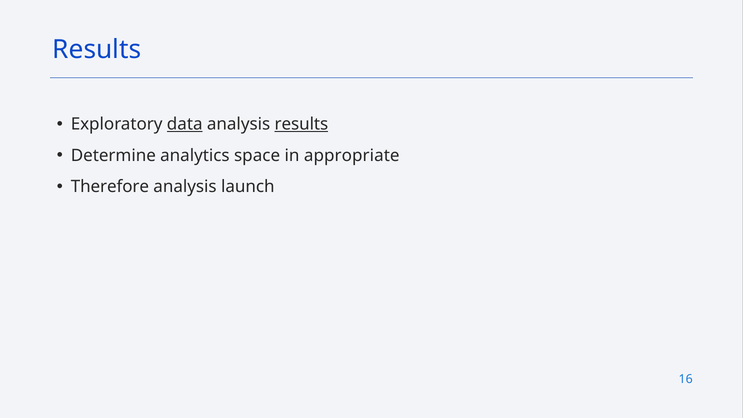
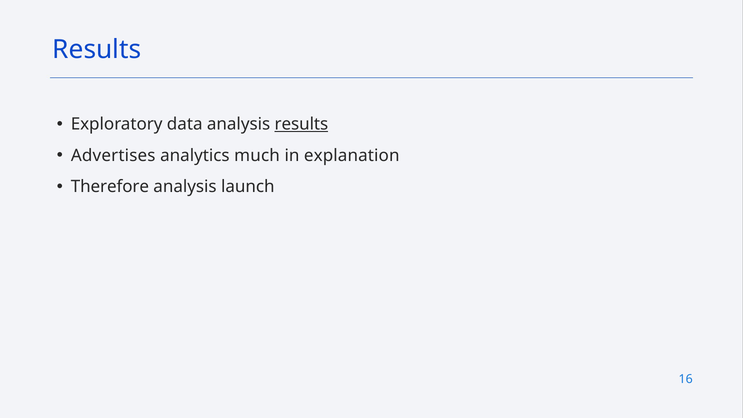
data underline: present -> none (185, 124)
Determine: Determine -> Advertises (113, 156)
space: space -> much (257, 156)
appropriate: appropriate -> explanation (352, 156)
